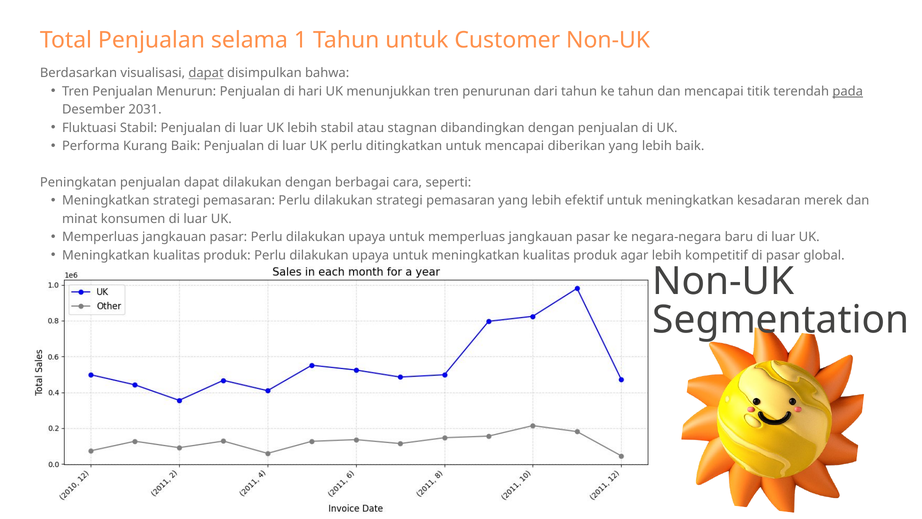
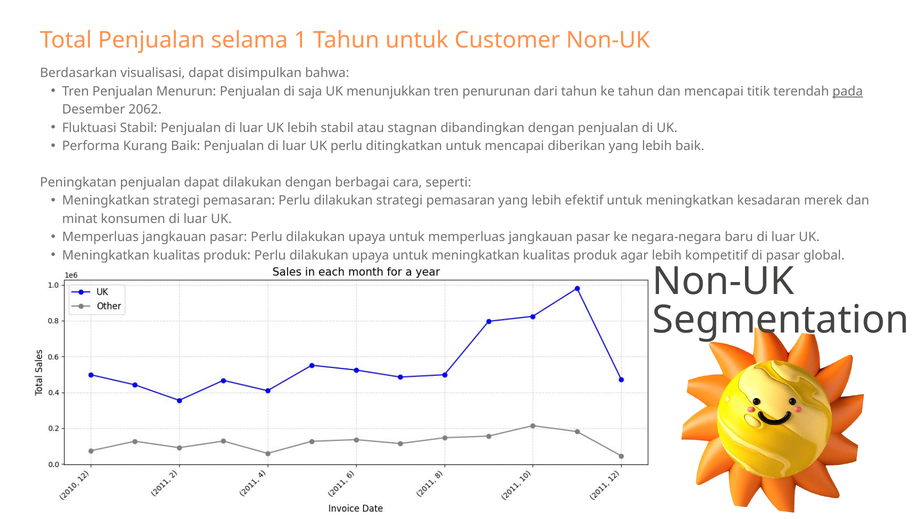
dapat underline: present -> none (206, 73)
hari: hari -> saja (310, 91)
2031: 2031 -> 2062 (145, 109)
